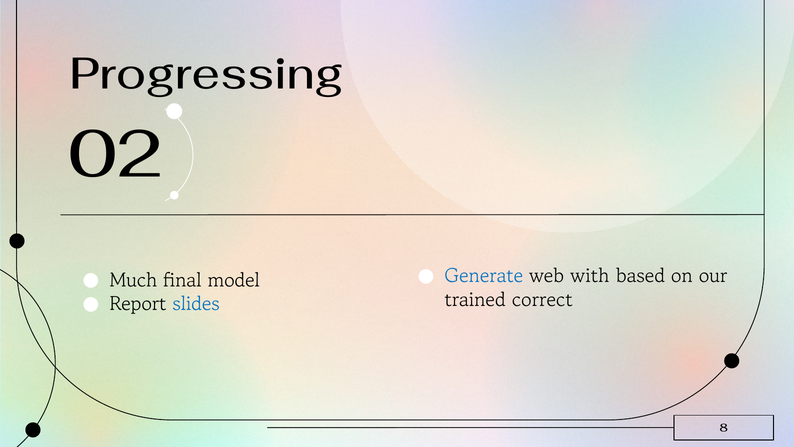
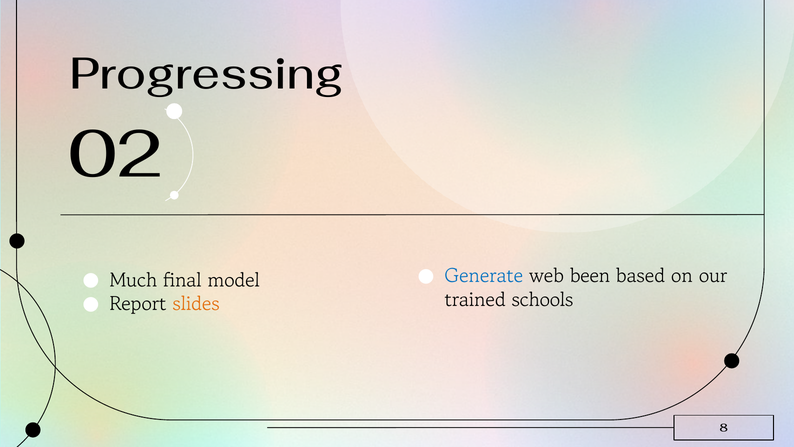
with: with -> been (590, 277)
correct: correct -> schools (542, 301)
slides colour: blue -> orange (196, 305)
